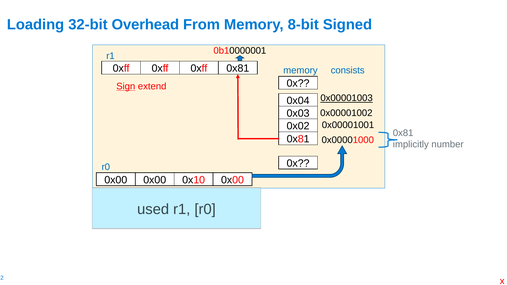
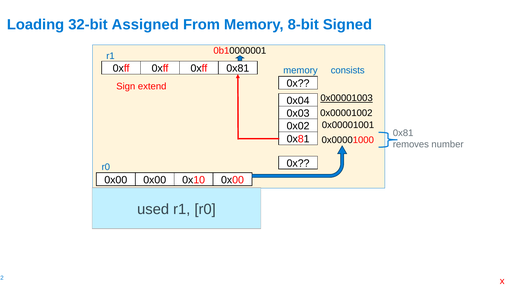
Overhead: Overhead -> Assigned (145, 25)
Sign underline: present -> none (126, 86)
implicitly: implicitly -> removes (411, 145)
